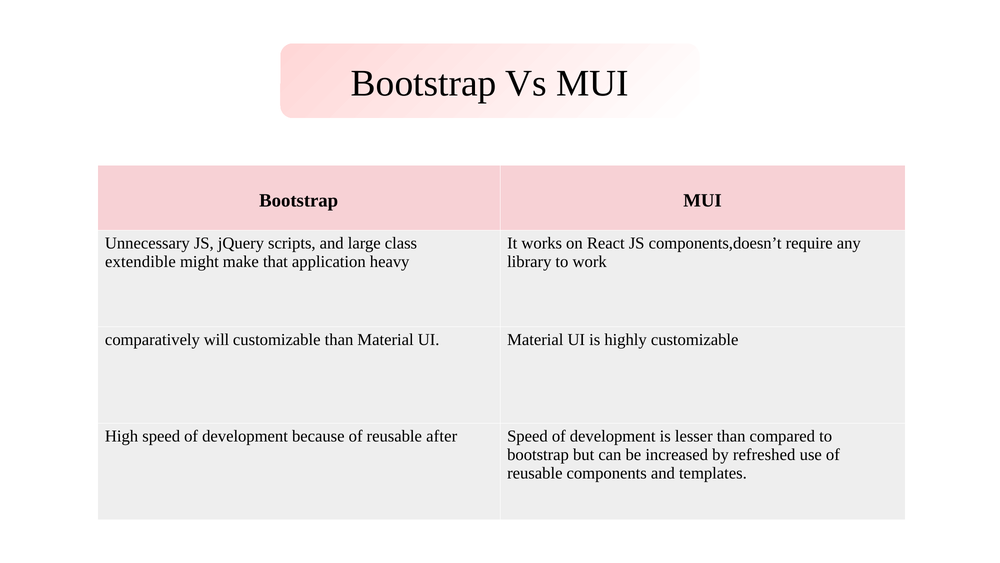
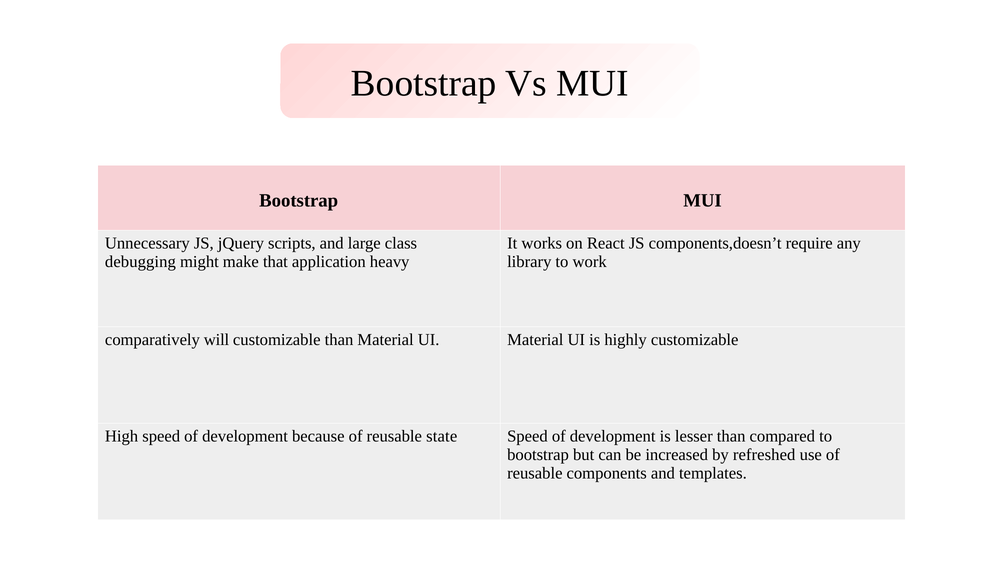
extendible: extendible -> debugging (140, 262)
after: after -> state (442, 436)
